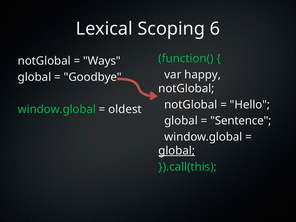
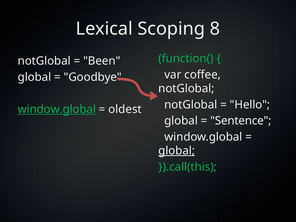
6: 6 -> 8 (215, 29)
Ways: Ways -> Been (102, 61)
happy: happy -> coffee (203, 75)
window.global underline: none -> present (57, 109)
